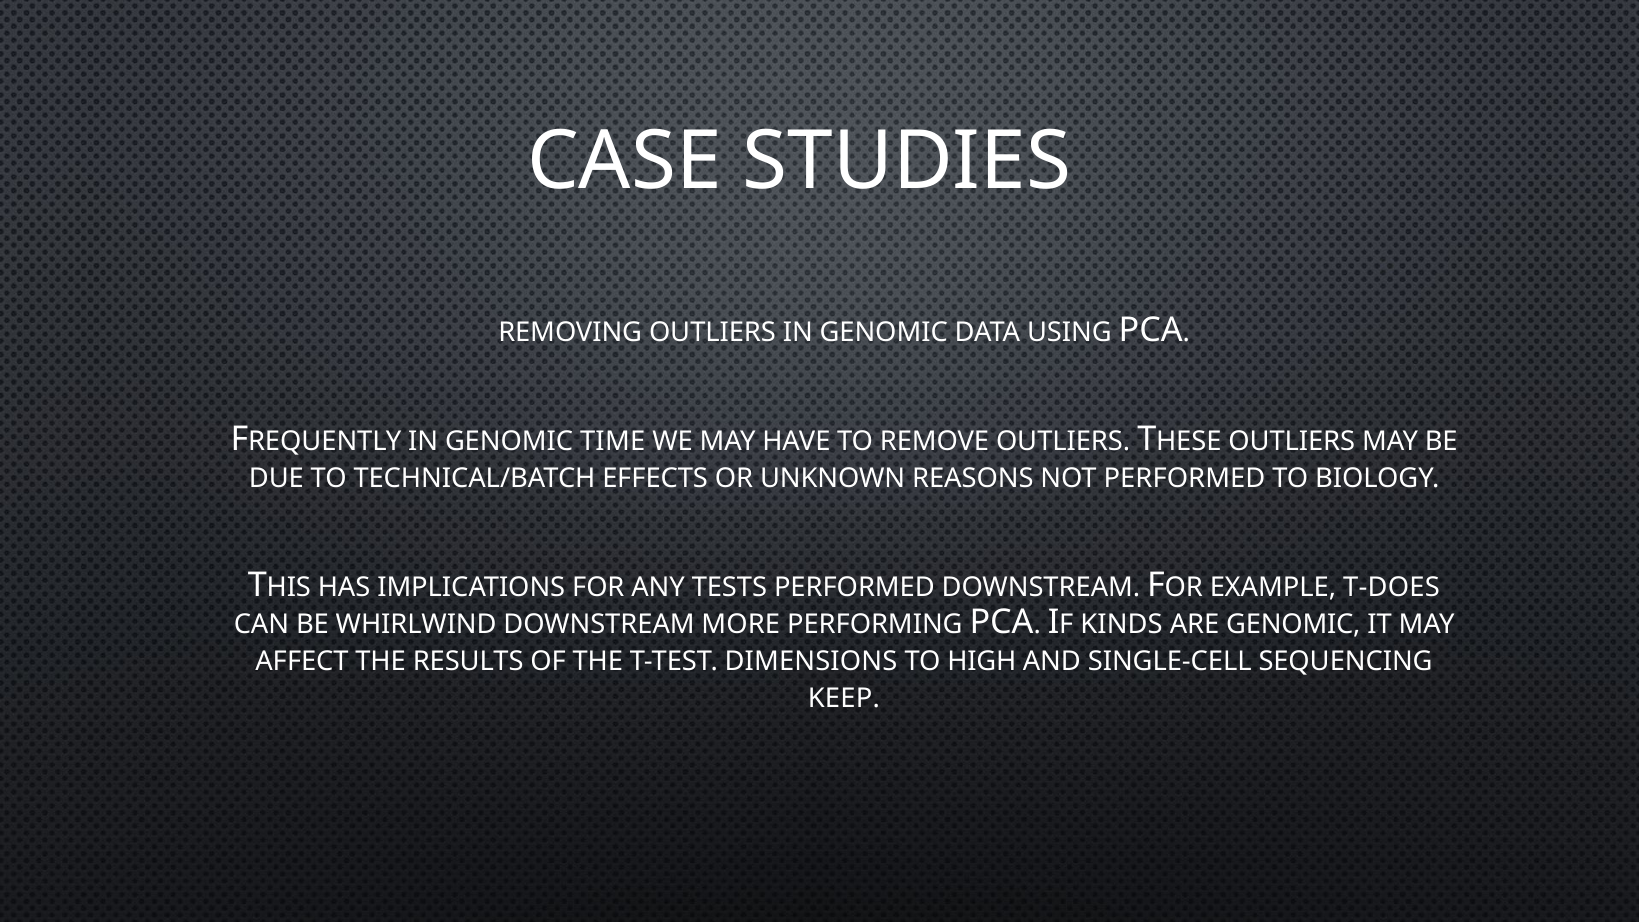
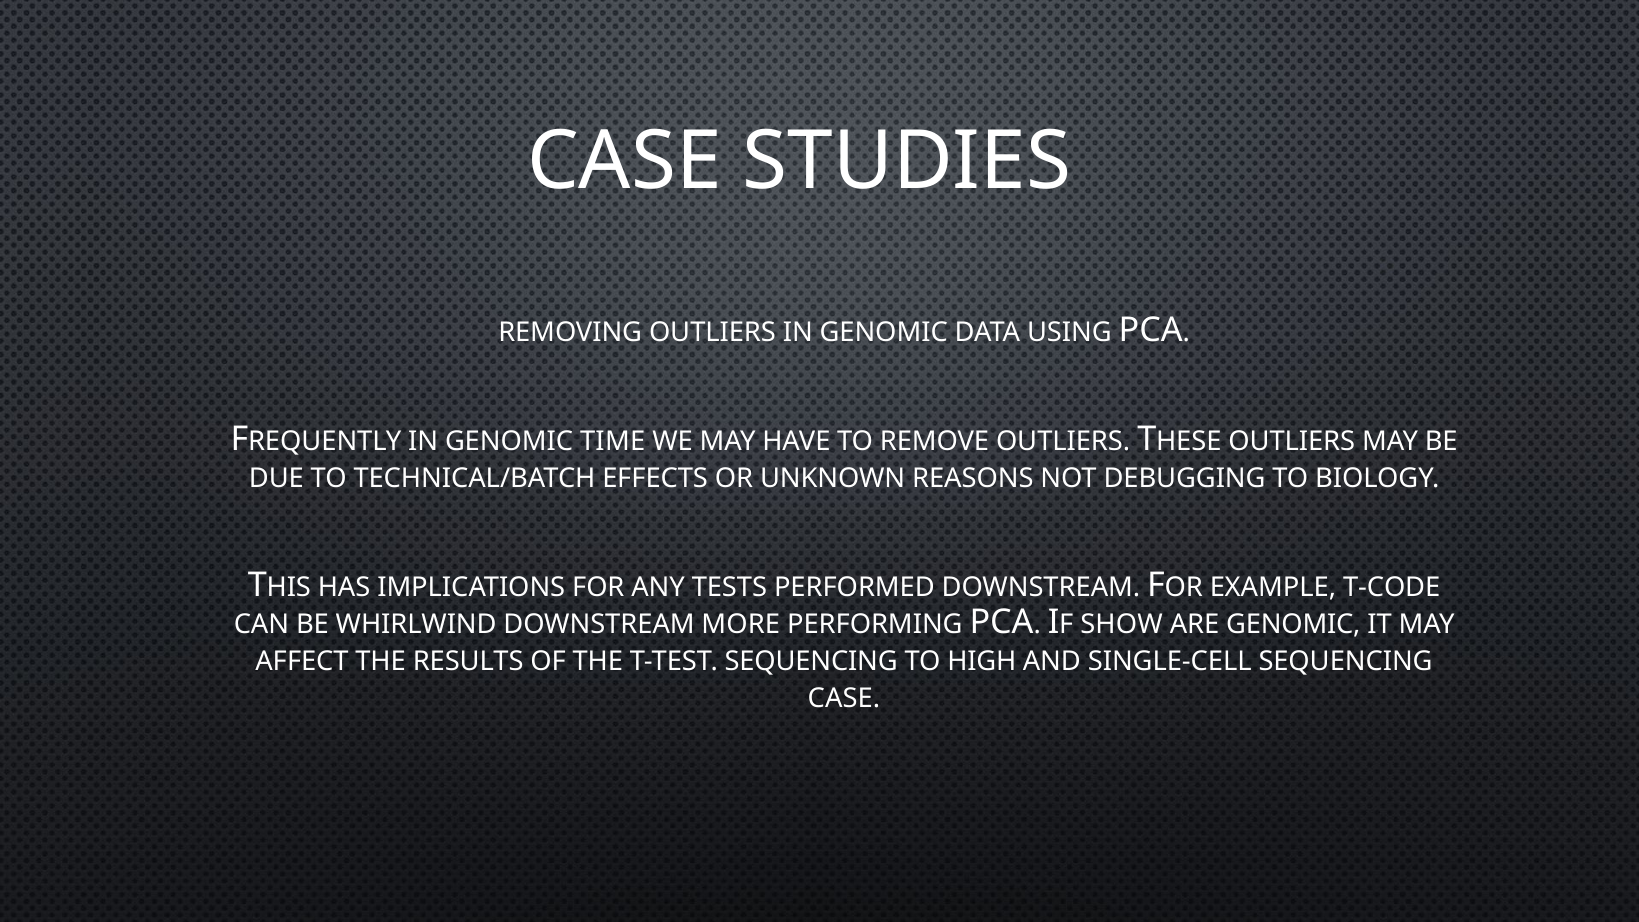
NOT PERFORMED: PERFORMED -> DEBUGGING (1185, 479)
T-DOES: T-DOES -> T-CODE (1392, 588)
KINDS: KINDS -> SHOW (1122, 625)
T-TEST DIMENSIONS: DIMENSIONS -> SEQUENCING (811, 661)
KEEP: KEEP -> CASE (844, 698)
